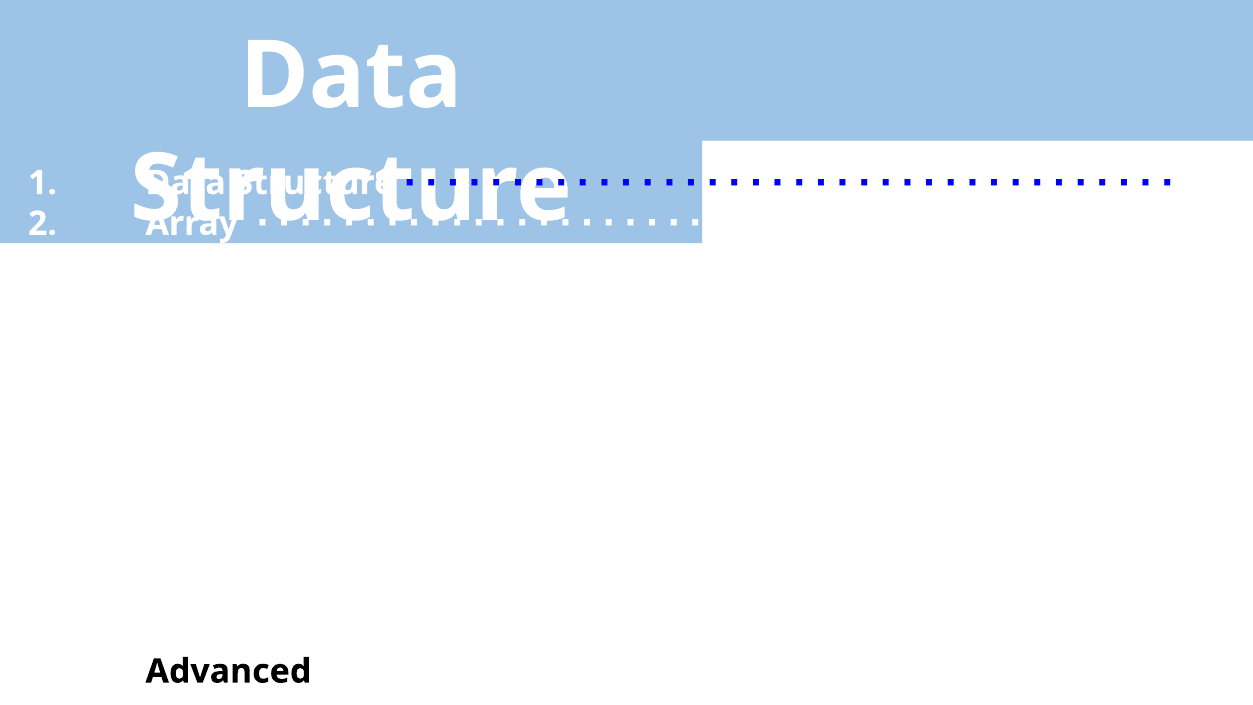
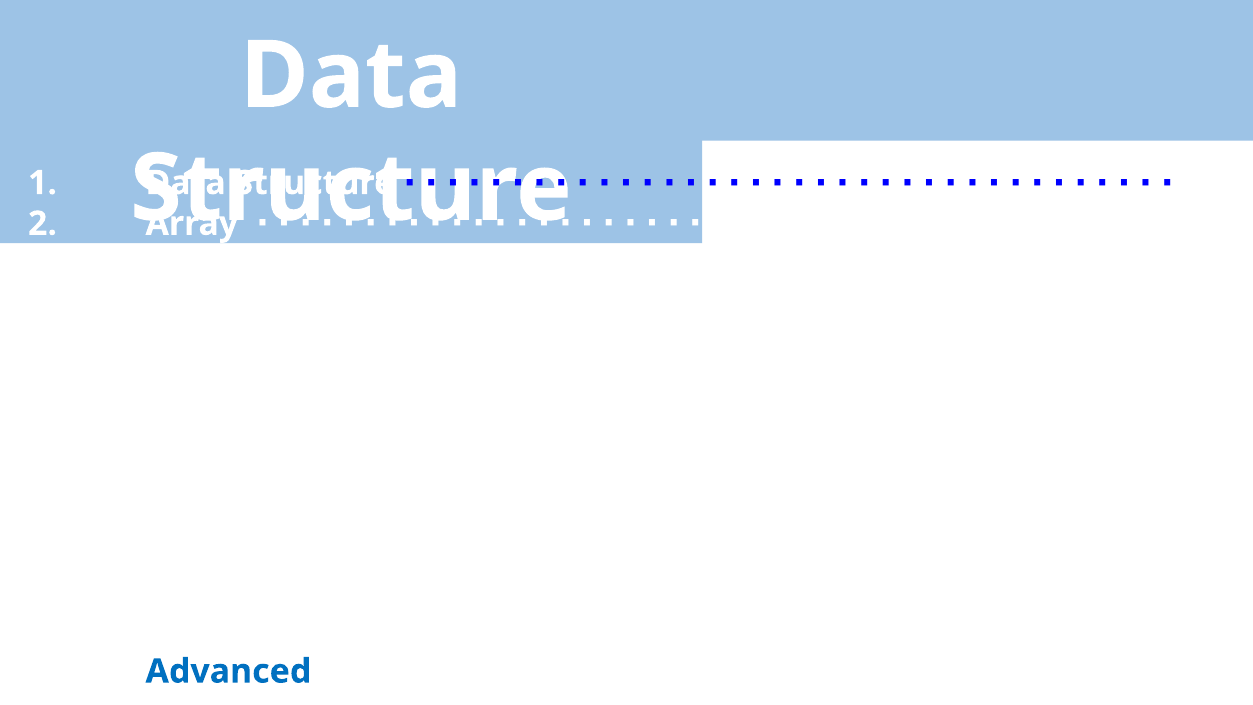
Advanced colour: black -> blue (228, 671)
